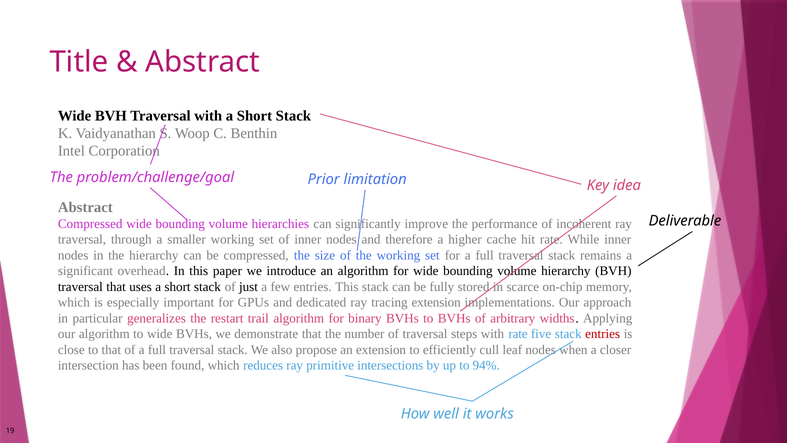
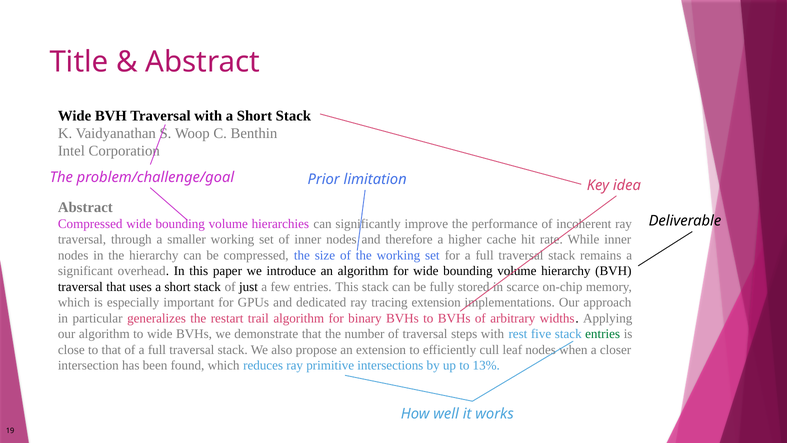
with rate: rate -> rest (518, 334)
entries colour: red -> green (603, 334)
94%: 94% -> 13% (486, 365)
